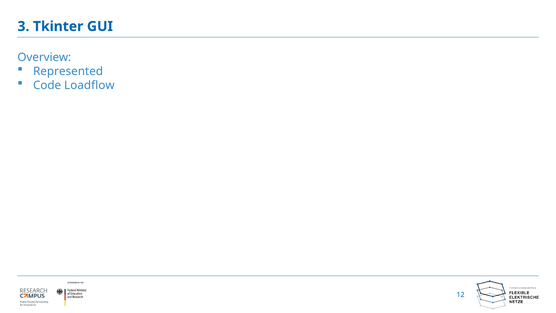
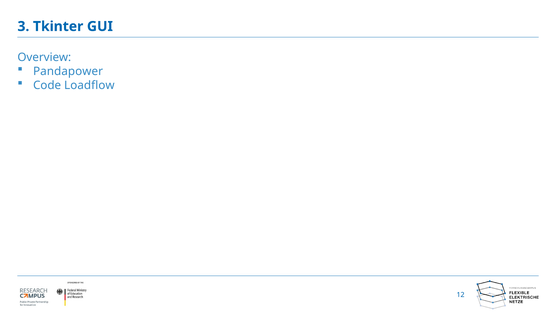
Represented: Represented -> Pandapower (68, 71)
